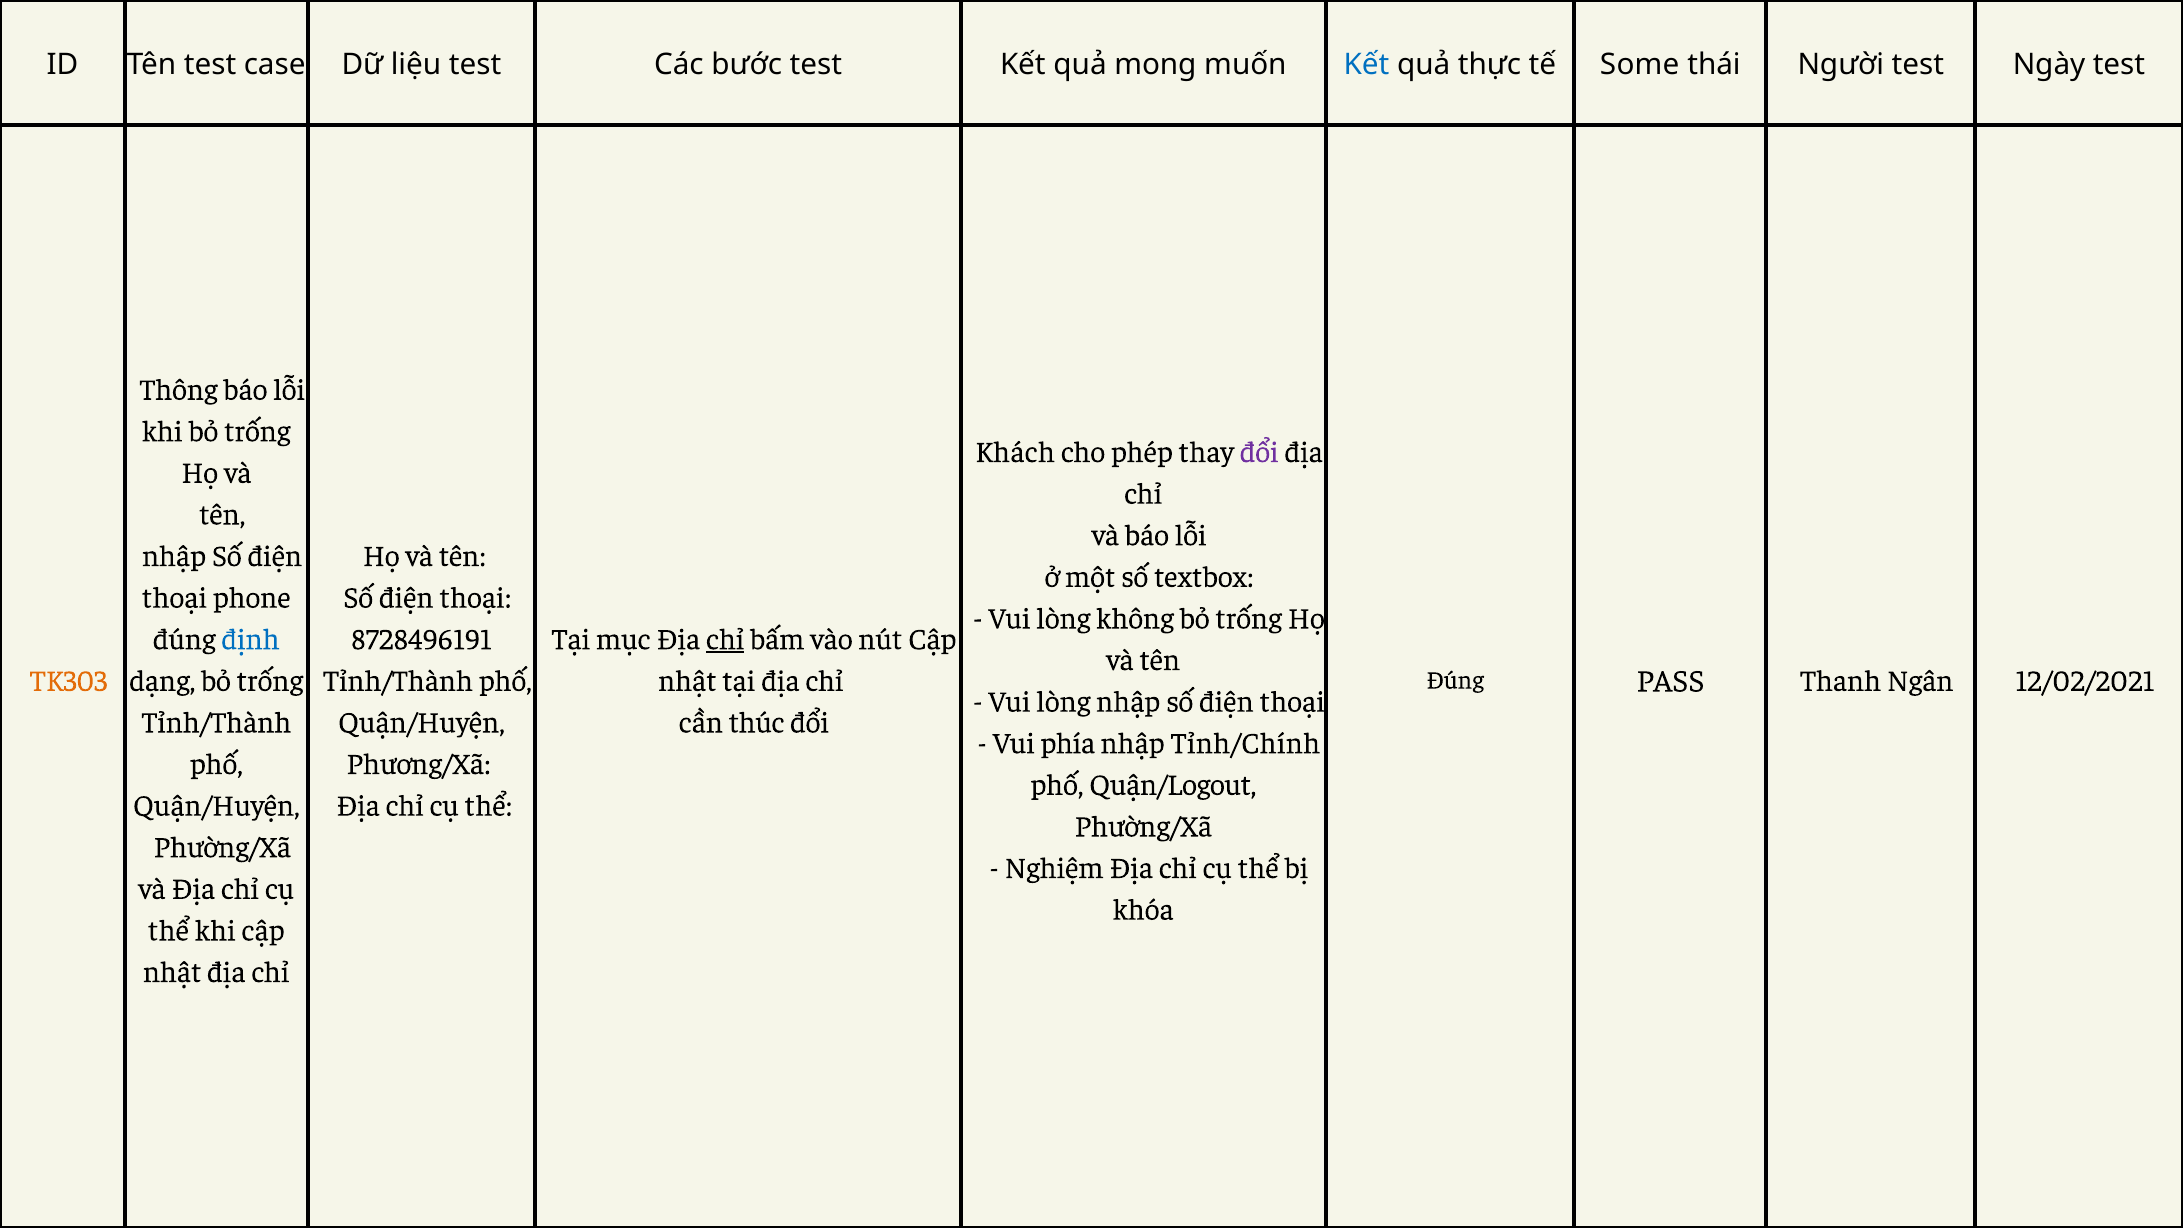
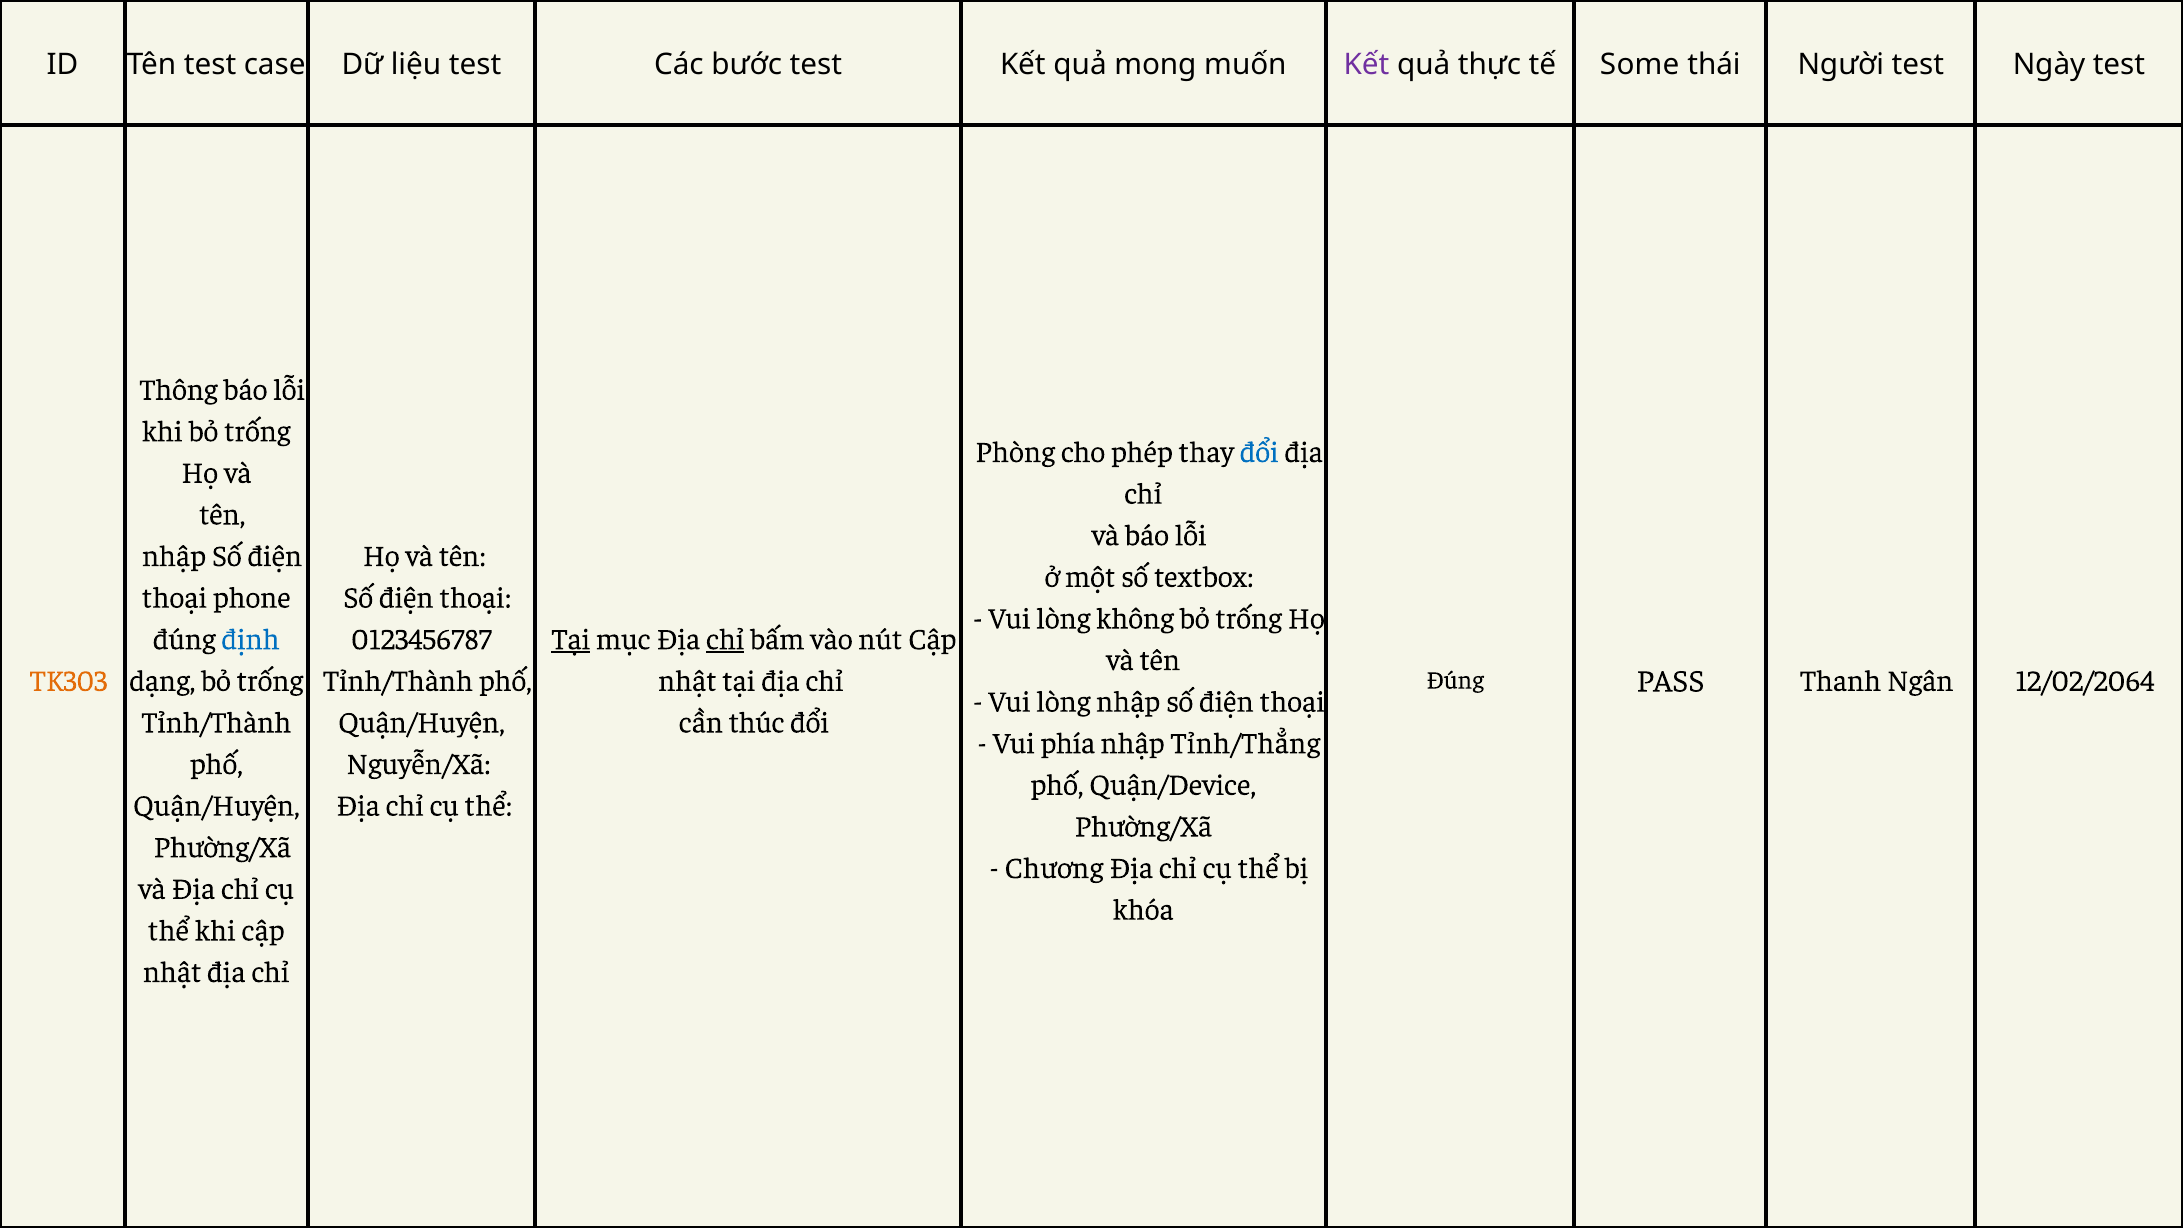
Kết colour: blue -> purple (1366, 65)
Khách: Khách -> Phòng (1015, 452)
đổi colour: purple -> blue (1259, 452)
8728496191: 8728496191 -> 0123456787 (421, 640)
Tại underline: none -> present (571, 640)
12/02/2021: 12/02/2021 -> 12/02/2064 (2085, 681)
Tỉnh/Chính: Tỉnh/Chính -> Tỉnh/Thẳng (1245, 744)
Phương/Xã: Phương/Xã -> Nguyễn/Xã (418, 764)
Quận/Logout: Quận/Logout -> Quận/Device (1173, 785)
Nghiệm: Nghiệm -> Chương (1054, 868)
